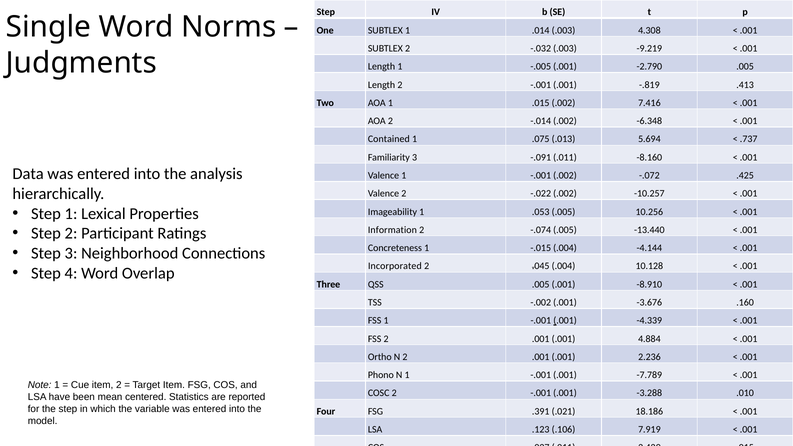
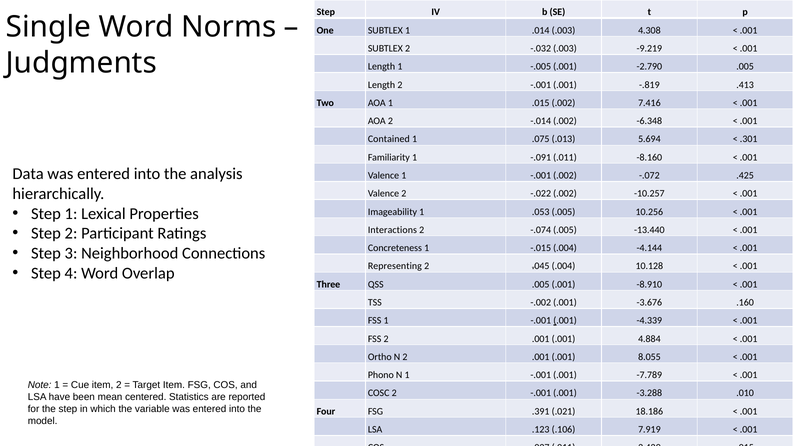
.737: .737 -> .301 (749, 139)
Familiarity 3: 3 -> 1 (415, 157)
Information: Information -> Interactions (392, 230)
Incorporated: Incorporated -> Representing (395, 266)
2.236: 2.236 -> 8.055 (649, 357)
